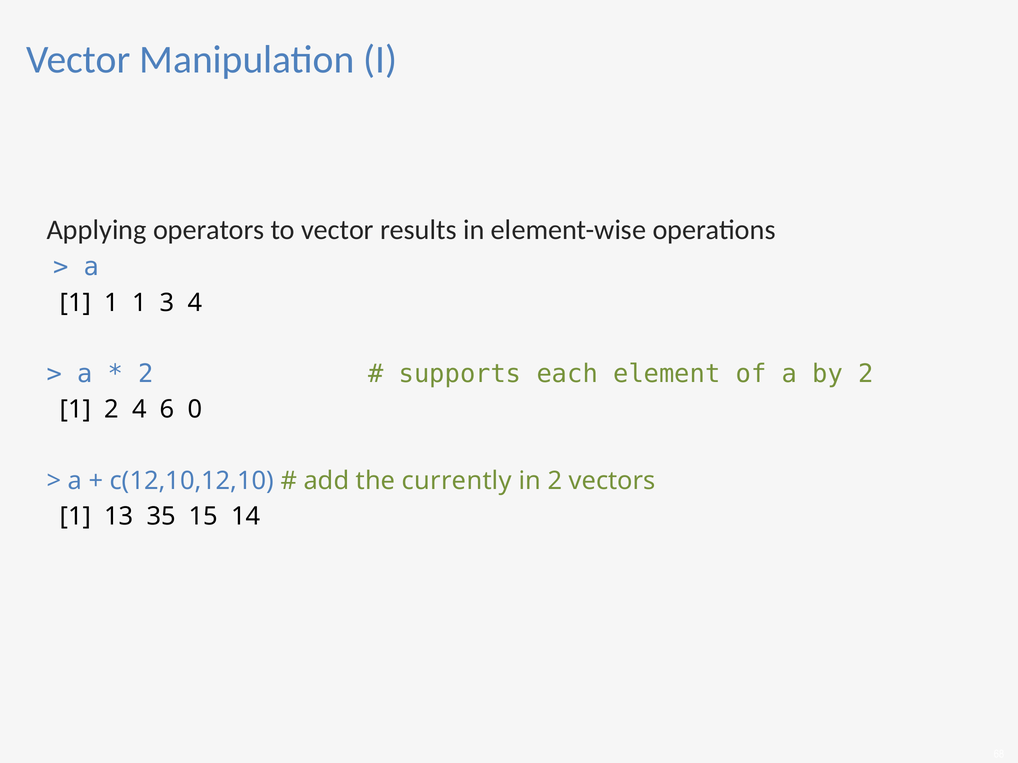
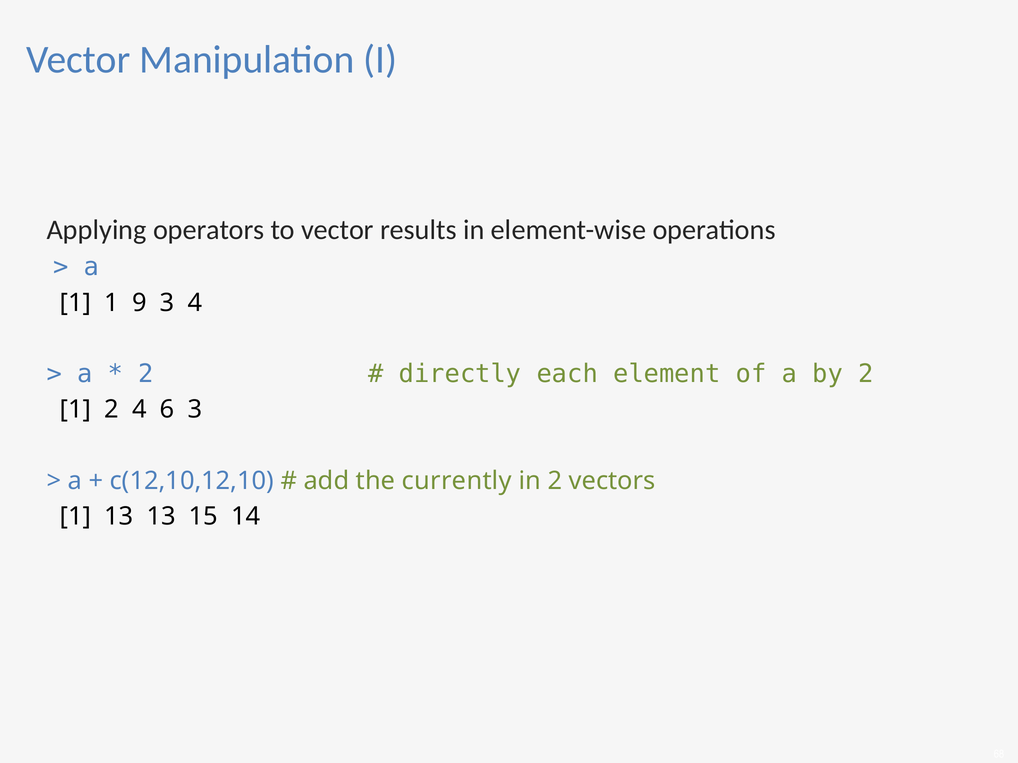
1 1 1: 1 -> 9 (139, 303)
supports: supports -> directly (460, 374)
6 0: 0 -> 3 (195, 410)
13 35: 35 -> 13 (161, 517)
